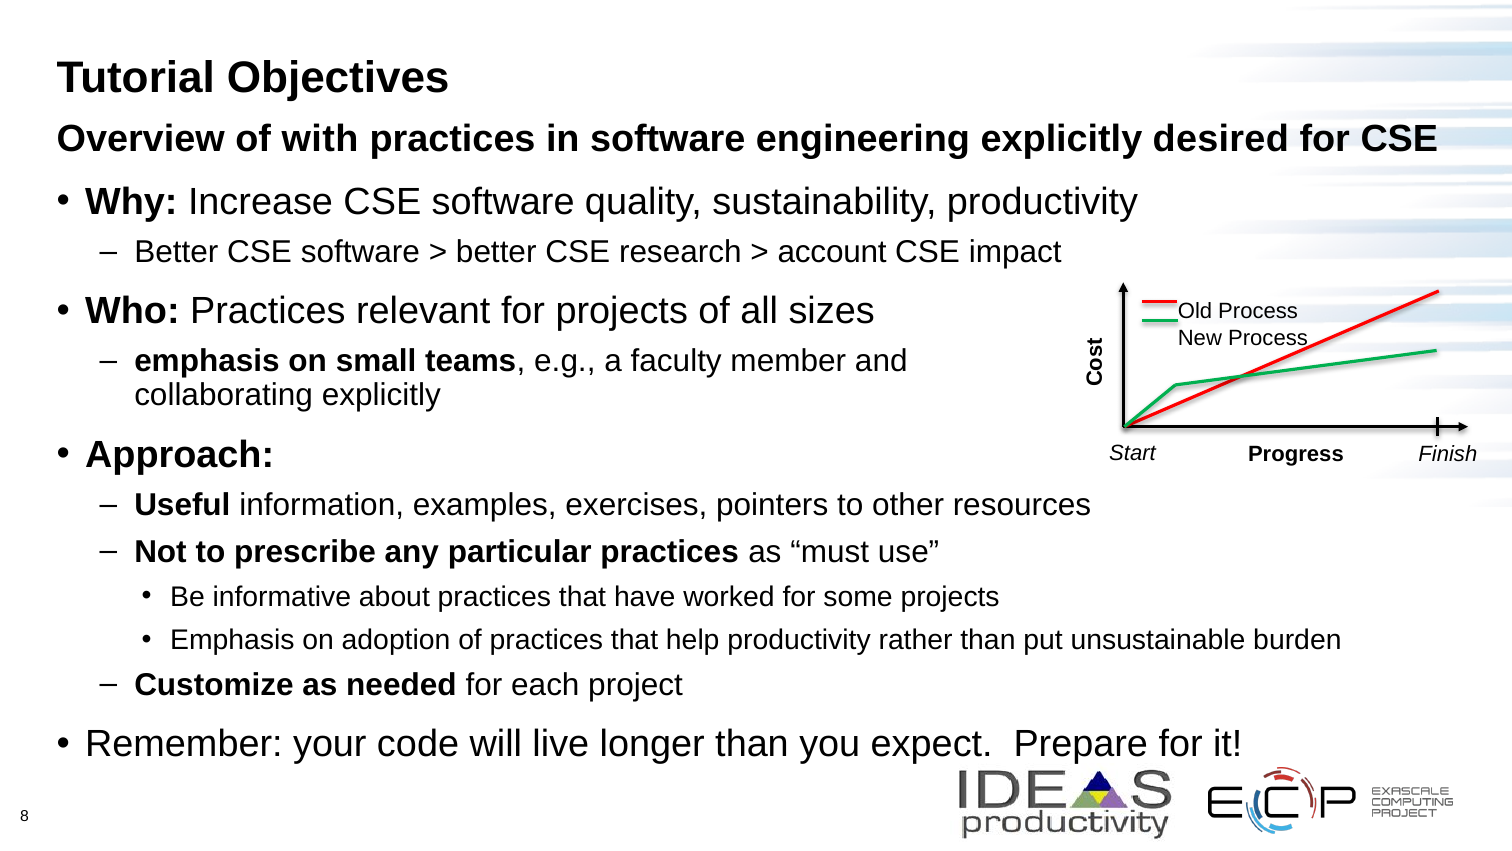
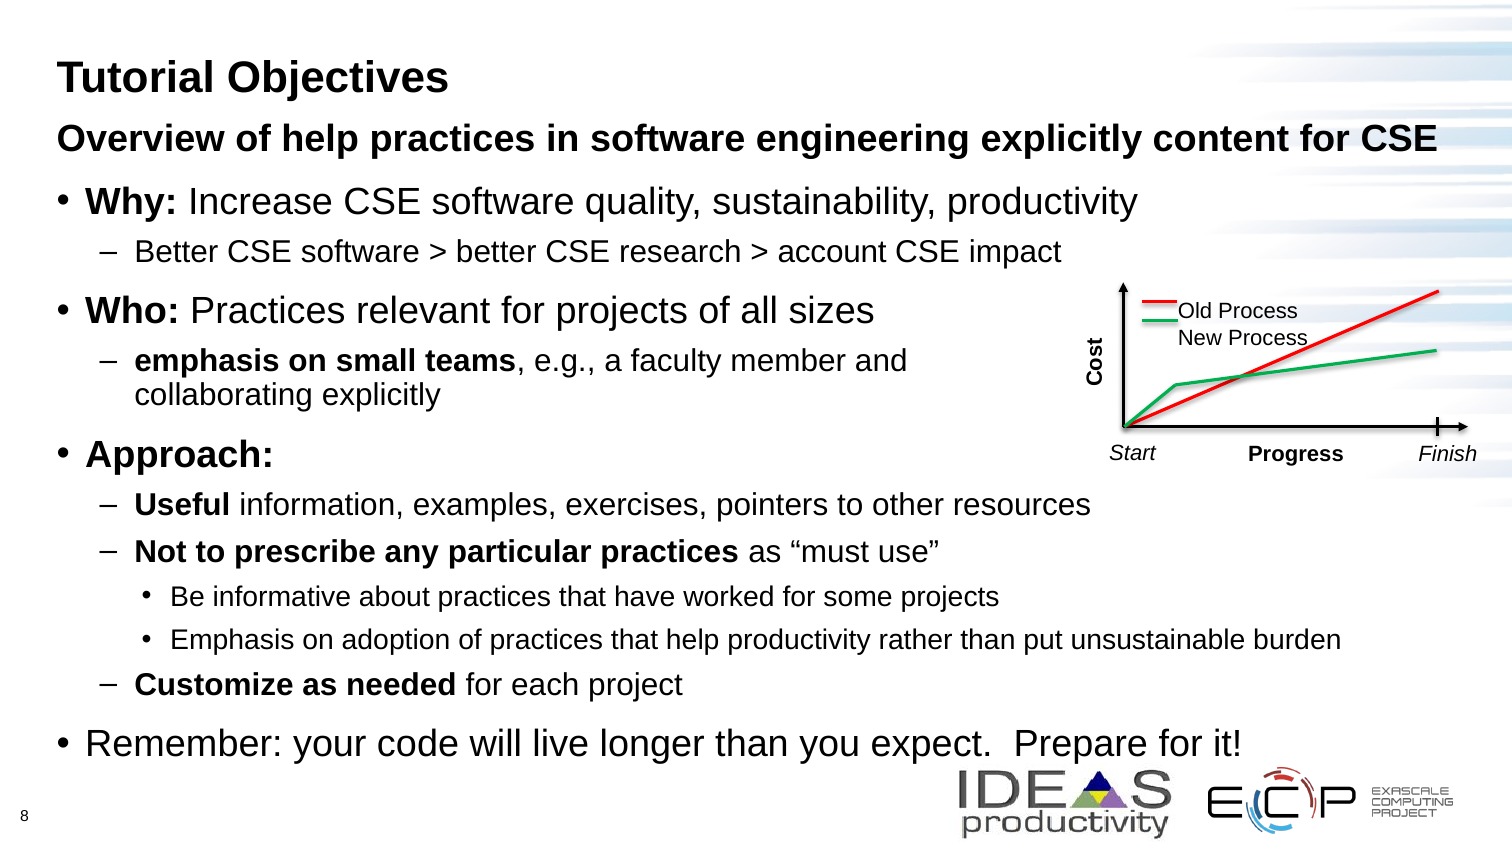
of with: with -> help (320, 139)
desired: desired -> content (1221, 139)
